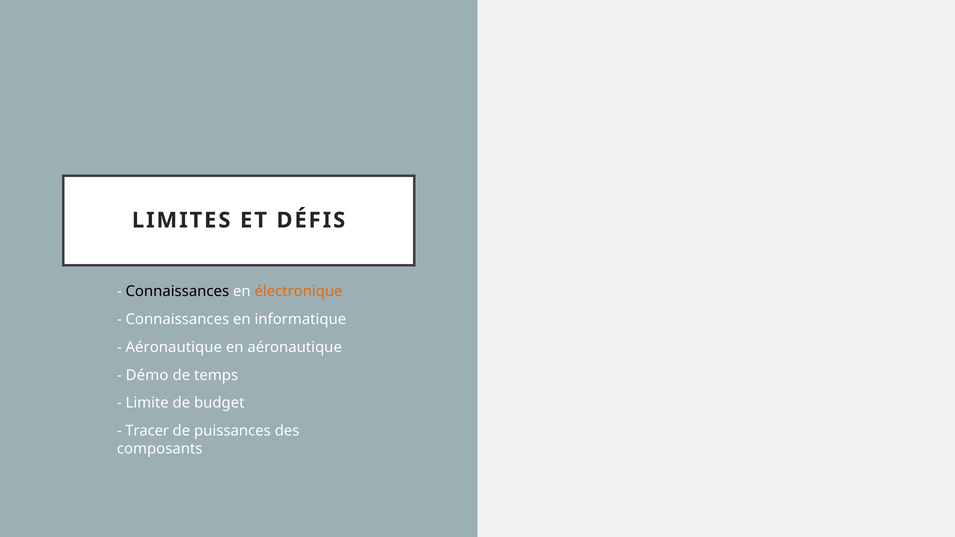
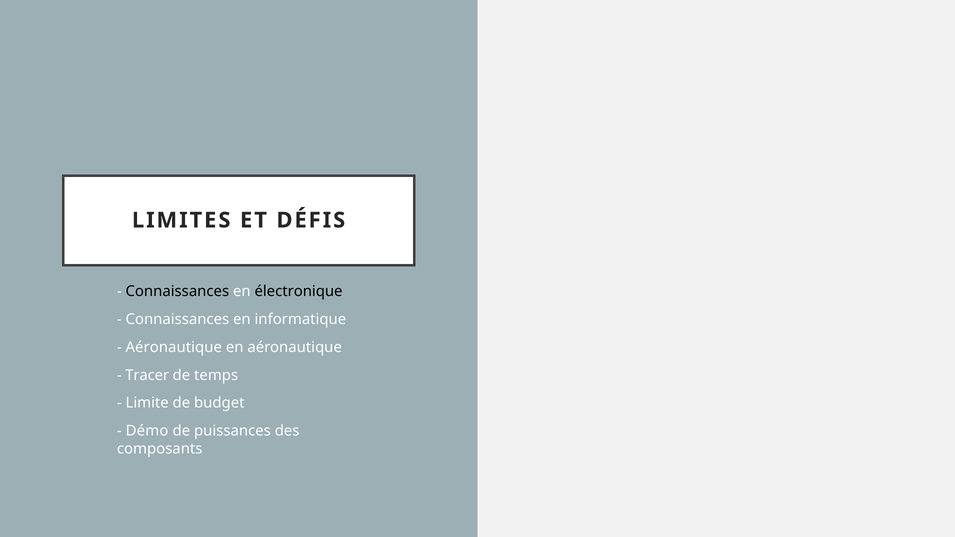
électronique colour: orange -> black (299, 292)
Démo: Démo -> Tracer (147, 375)
Tracer: Tracer -> Démo (147, 431)
